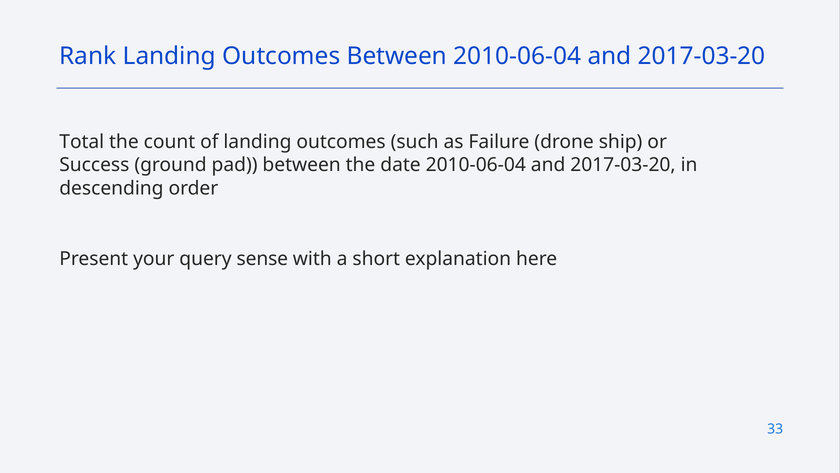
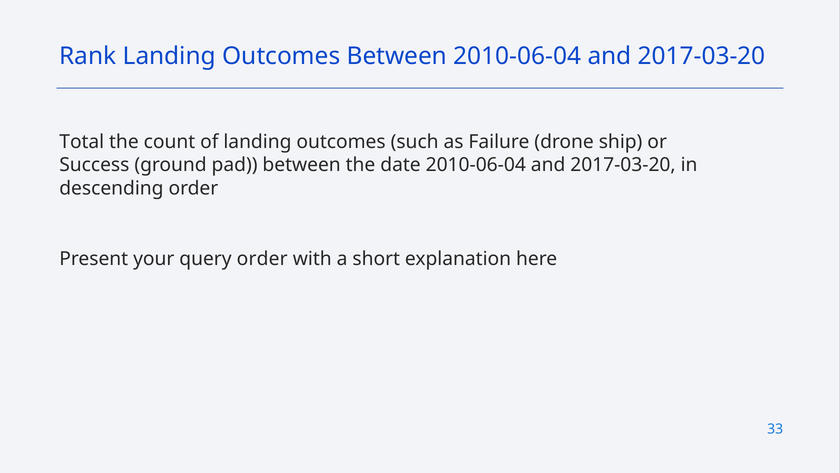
query sense: sense -> order (262, 259)
